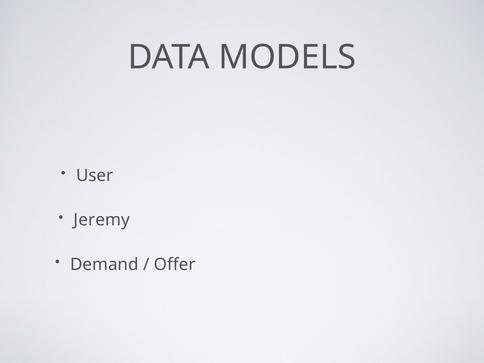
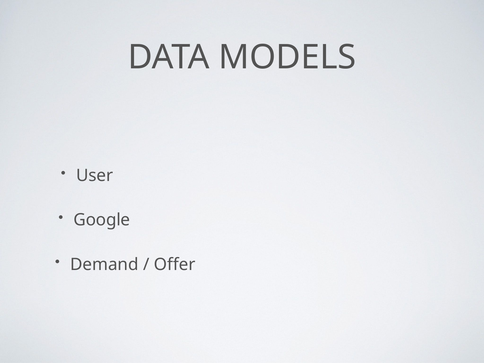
Jeremy: Jeremy -> Google (102, 220)
